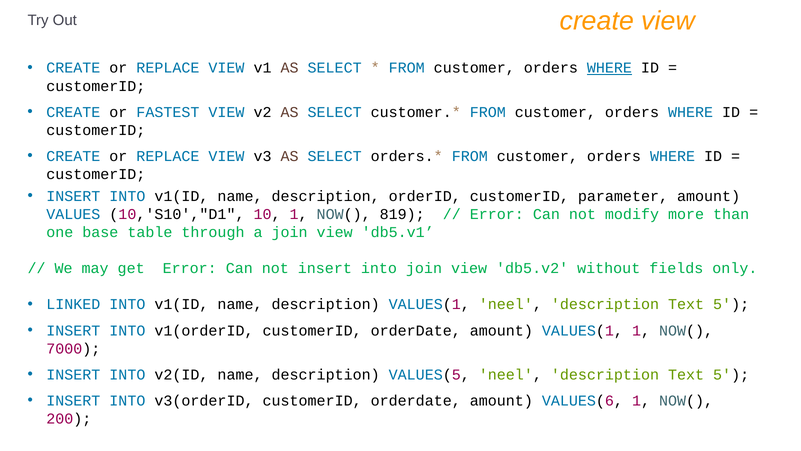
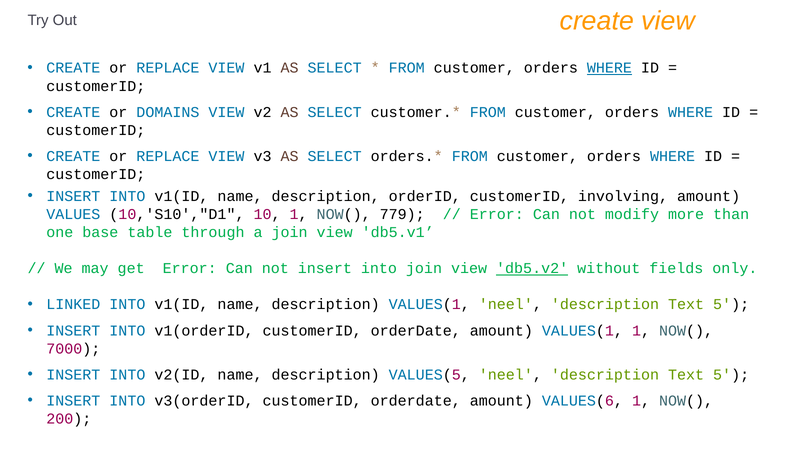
FASTEST: FASTEST -> DOMAINS (168, 112)
parameter: parameter -> involving (623, 196)
819: 819 -> 779 (402, 214)
db5.v2 underline: none -> present (532, 268)
